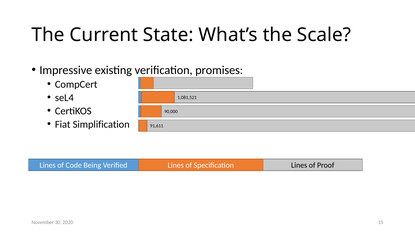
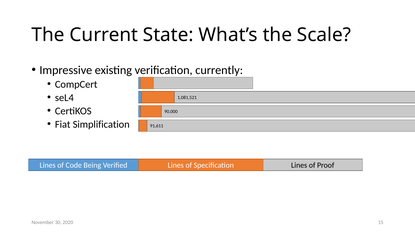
promises: promises -> currently (219, 70)
